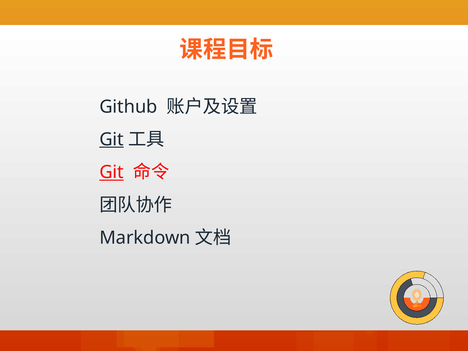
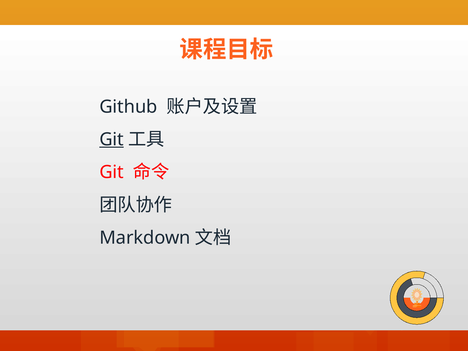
Git underline: present -> none (112, 172)
